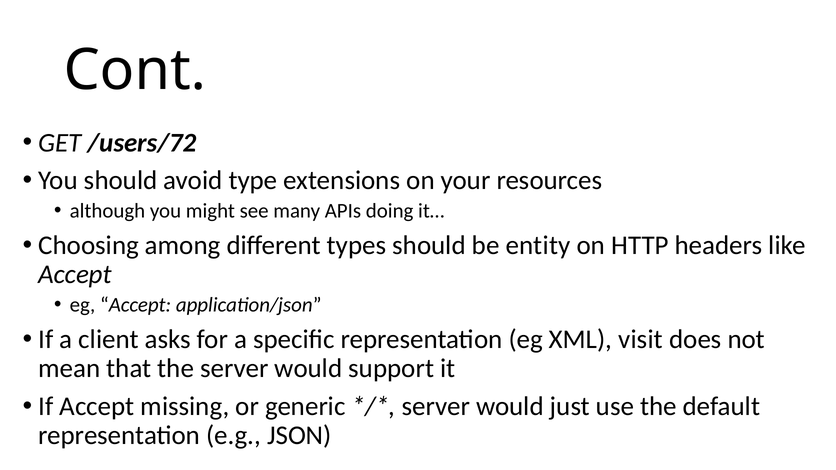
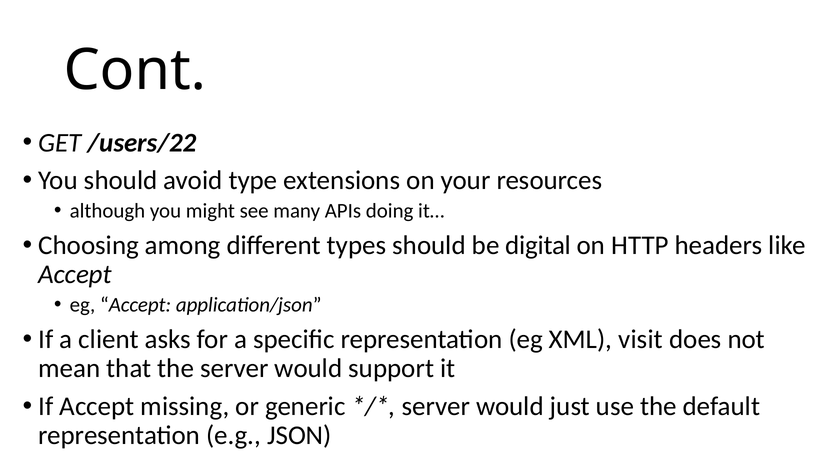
/users/72: /users/72 -> /users/22 (142, 143)
entity: entity -> digital (538, 245)
